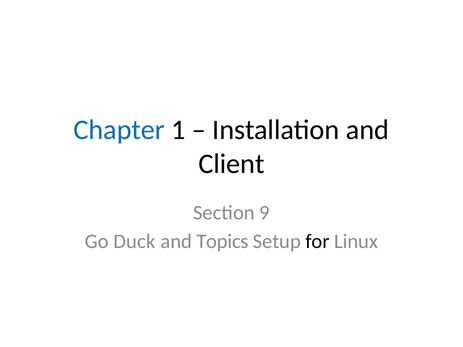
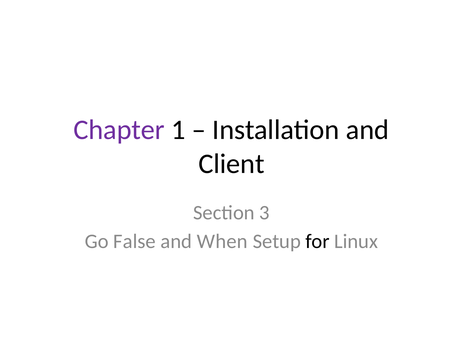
Chapter colour: blue -> purple (119, 130)
9: 9 -> 3 (265, 213)
Duck: Duck -> False (135, 242)
Topics: Topics -> When (222, 242)
